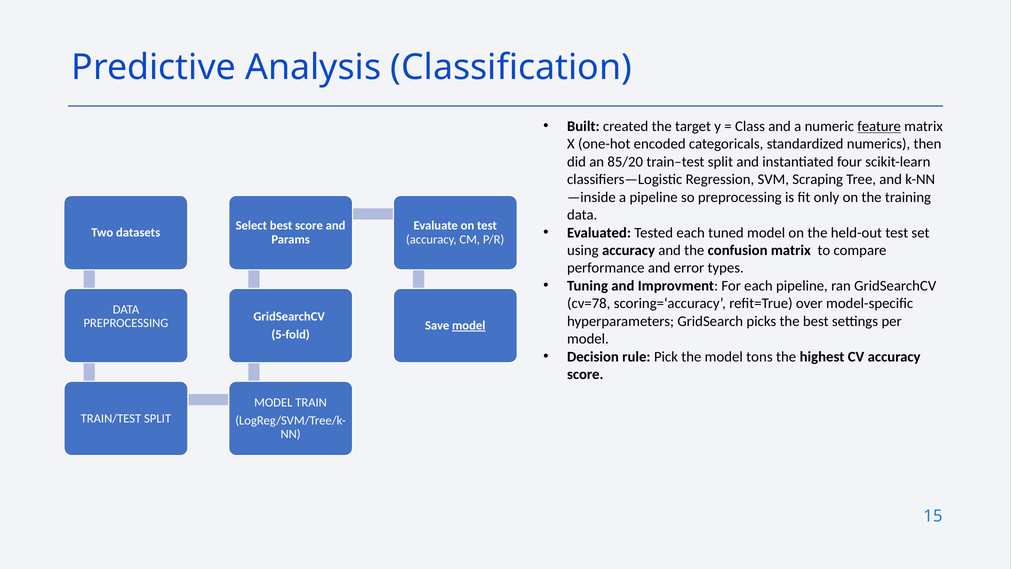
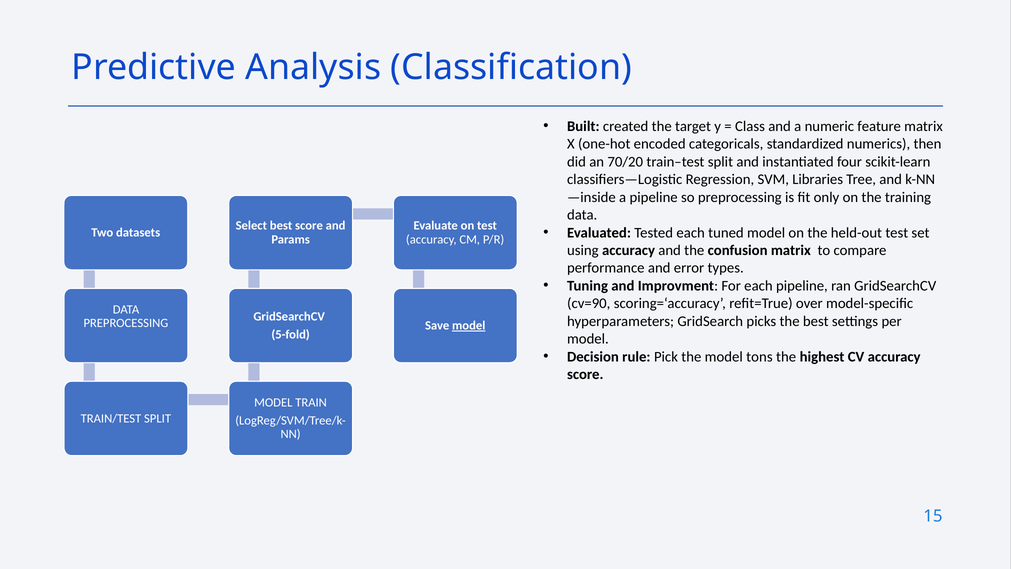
feature underline: present -> none (879, 126)
85/20: 85/20 -> 70/20 (625, 162)
Scraping: Scraping -> Libraries (818, 179)
cv=78: cv=78 -> cv=90 (589, 303)
